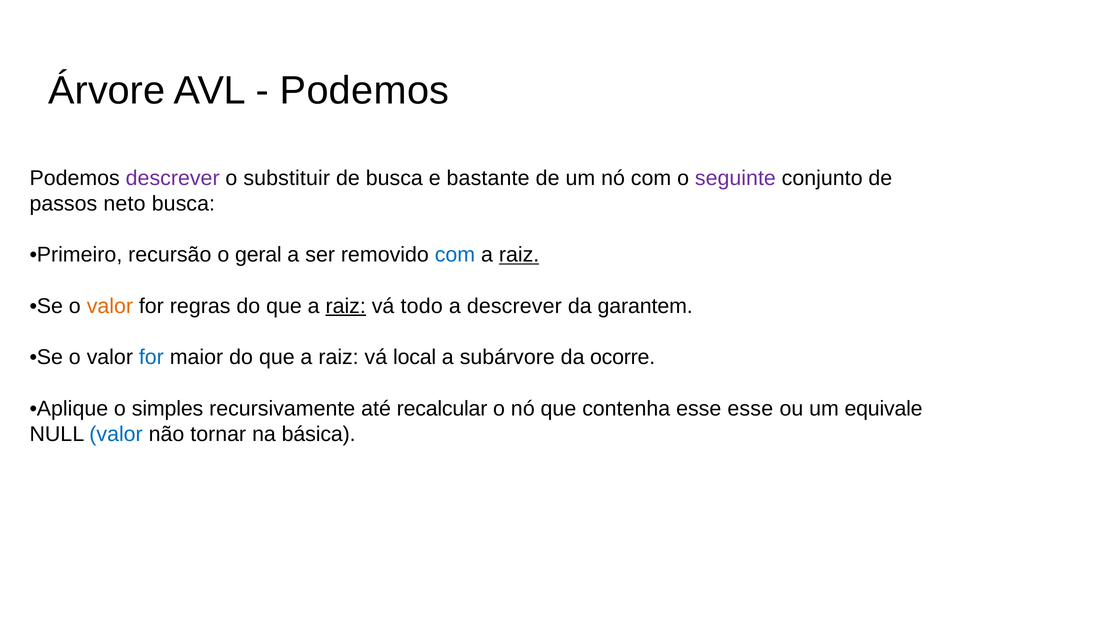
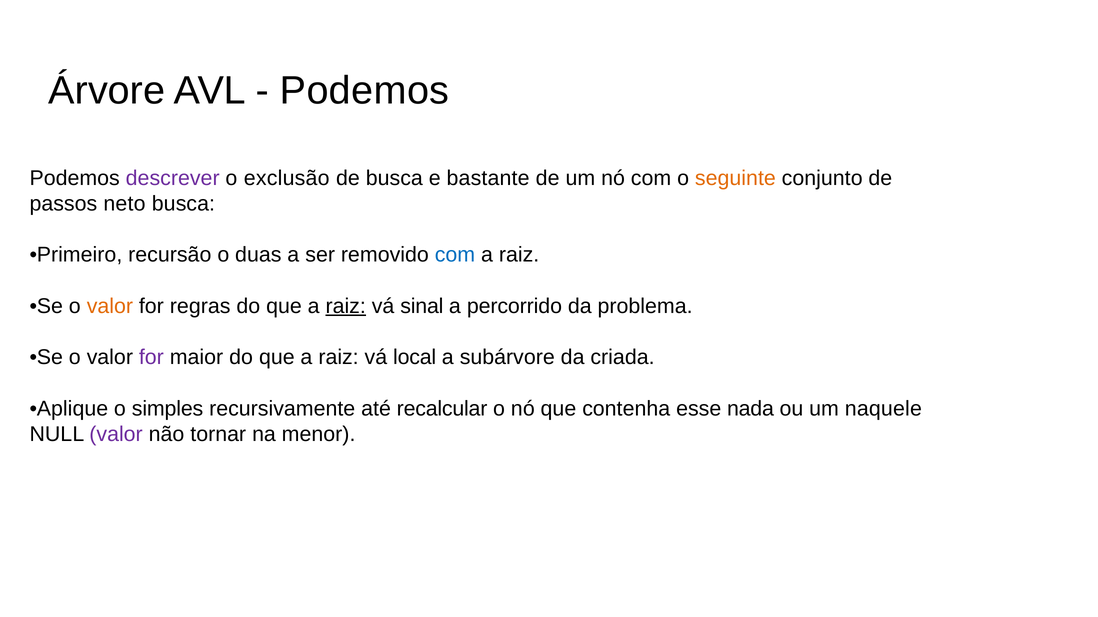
substituir: substituir -> exclusão (287, 178)
seguinte colour: purple -> orange (735, 178)
geral: geral -> duas (258, 255)
raiz underline: present -> none (519, 255)
todo: todo -> sinal (422, 306)
a descrever: descrever -> percorrido (514, 306)
garantem: garantem -> problema (645, 306)
for colour: blue -> purple (151, 358)
ocorre: ocorre -> criada (622, 358)
esse esse: esse -> nada (750, 409)
equivale: equivale -> naquele (883, 409)
valor colour: blue -> purple (116, 435)
básica: básica -> menor (319, 435)
